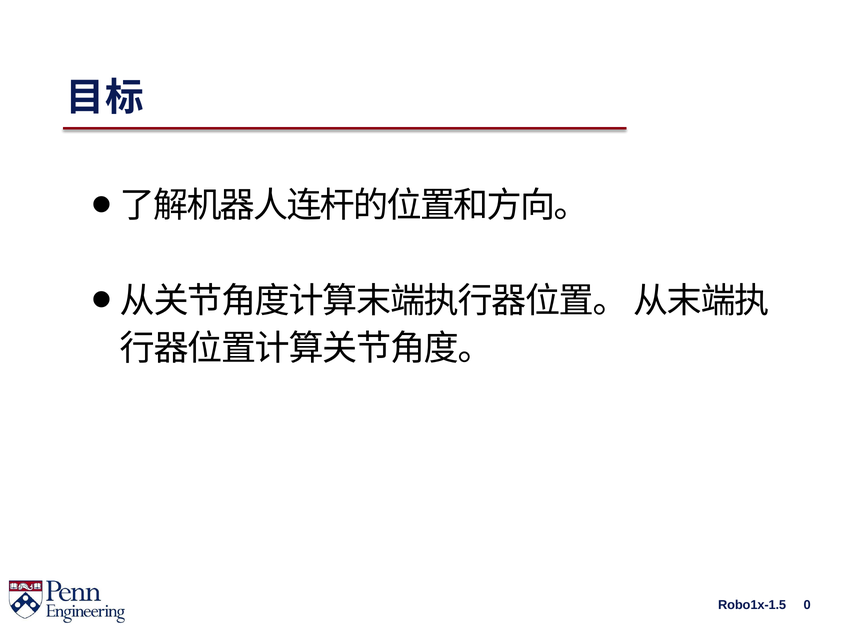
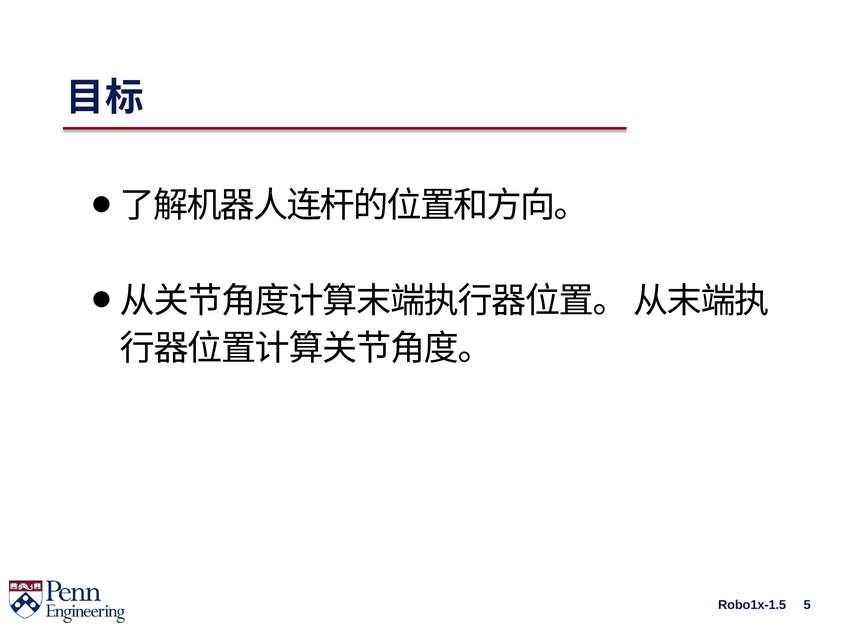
0: 0 -> 5 (807, 605)
